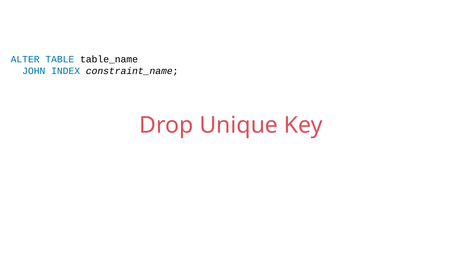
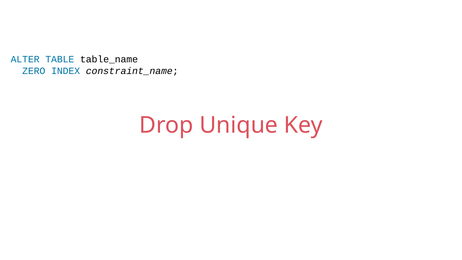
JOHN: JOHN -> ZERO (34, 71)
